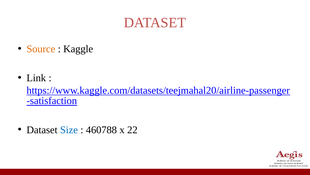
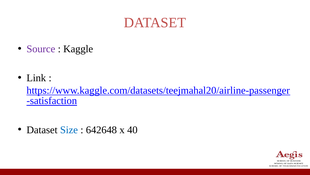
Source colour: orange -> purple (41, 49)
460788: 460788 -> 642648 (101, 129)
22: 22 -> 40 (132, 129)
